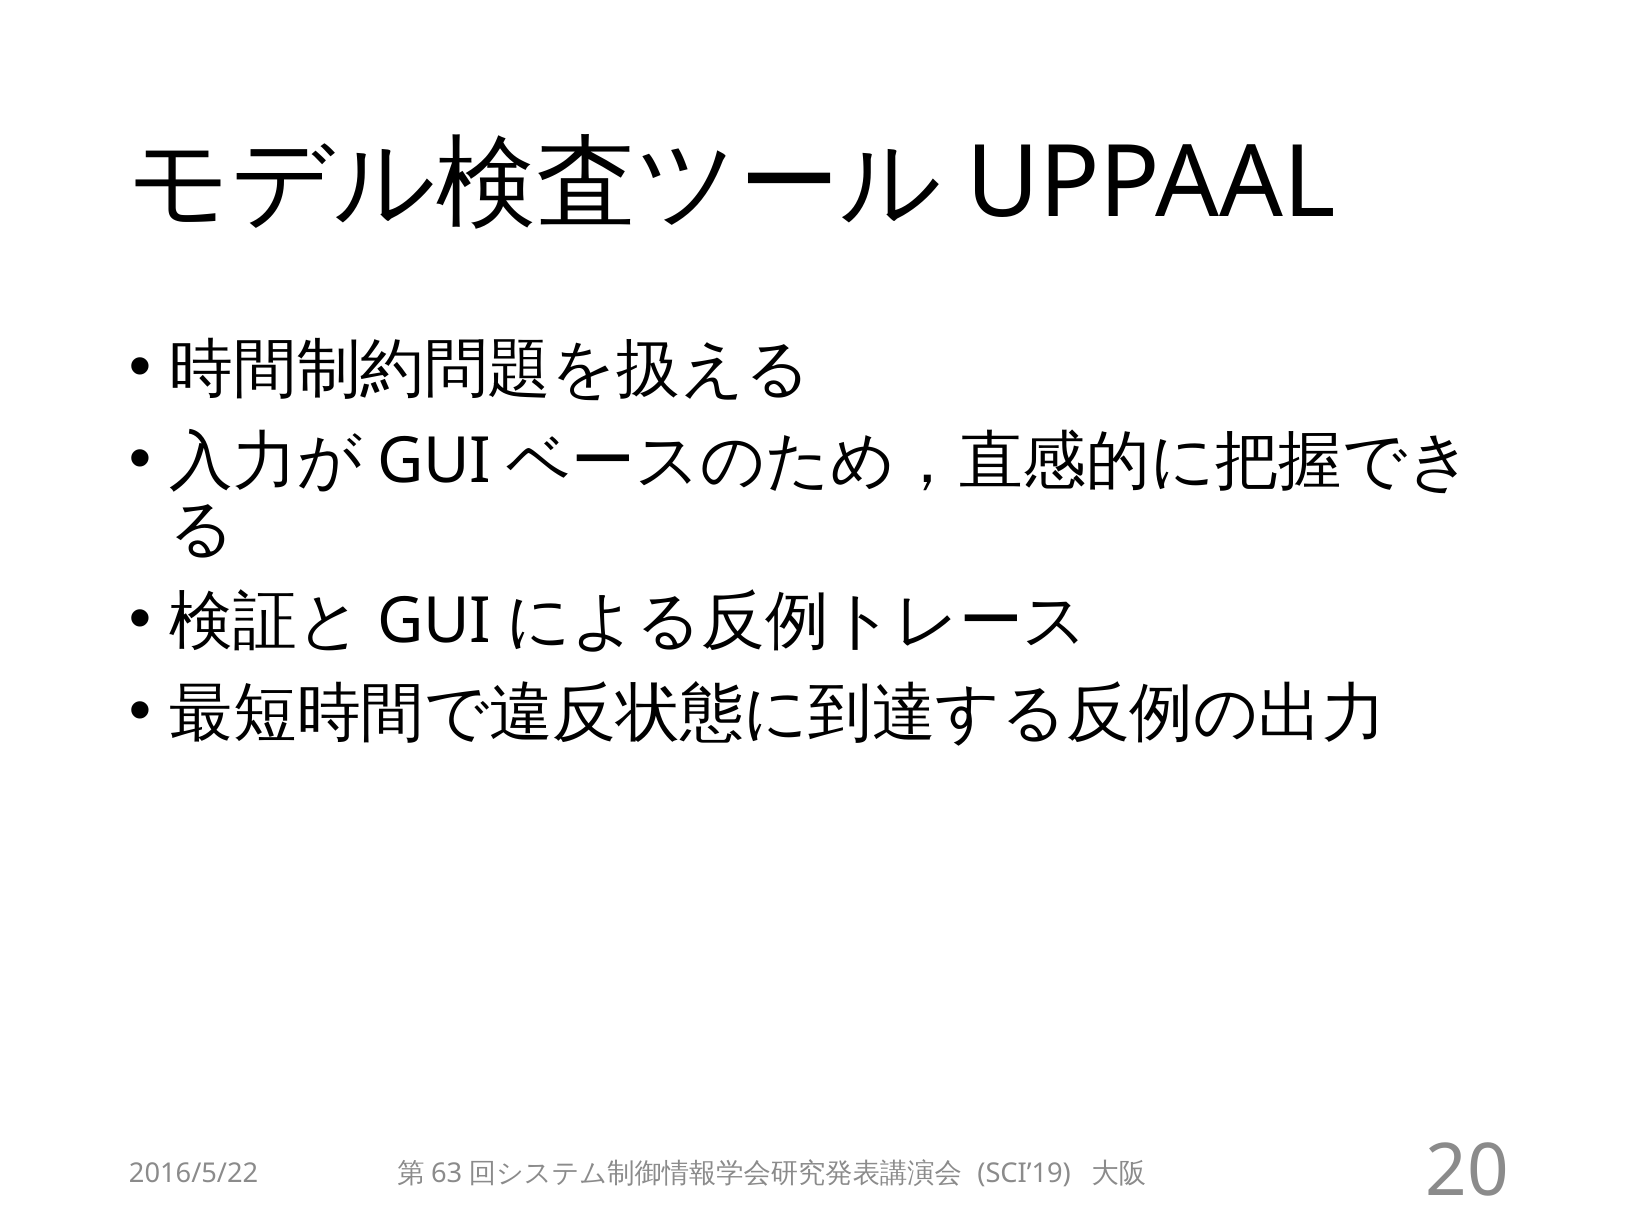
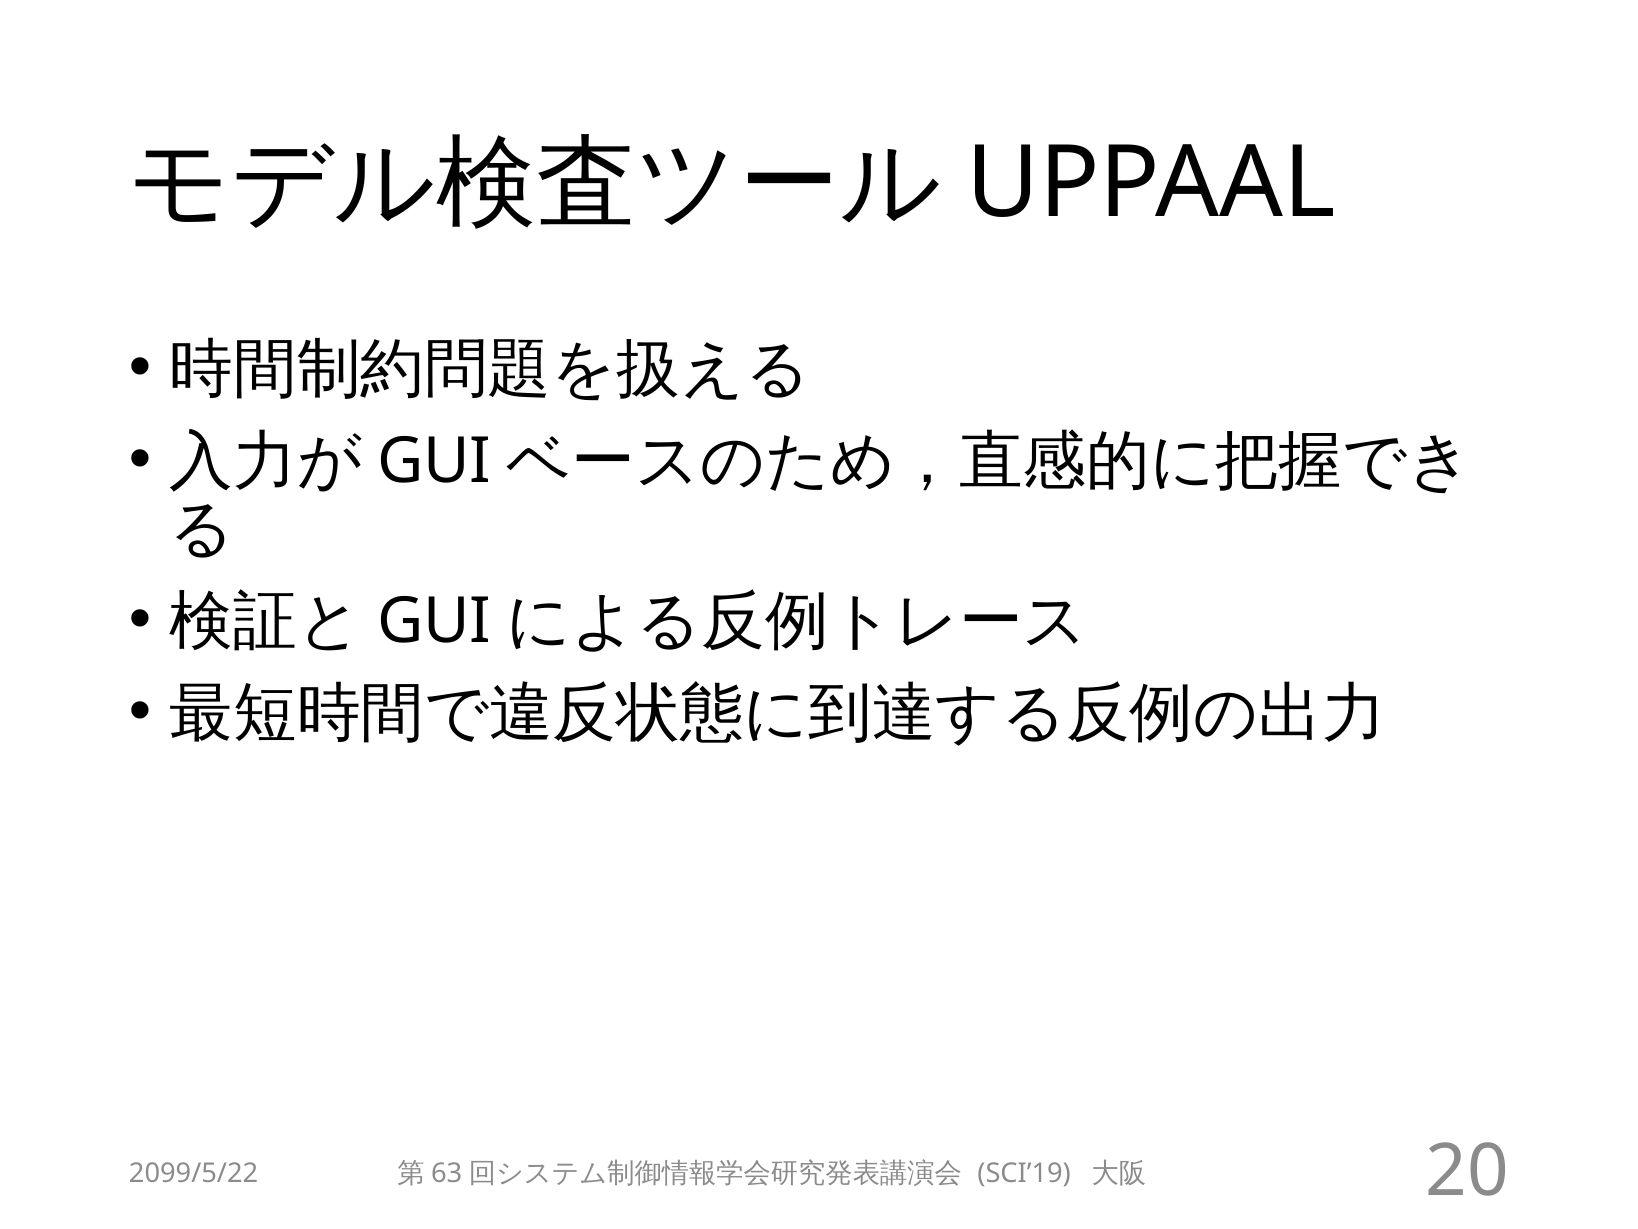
2016/5/22: 2016/5/22 -> 2099/5/22 (194, 1173)
